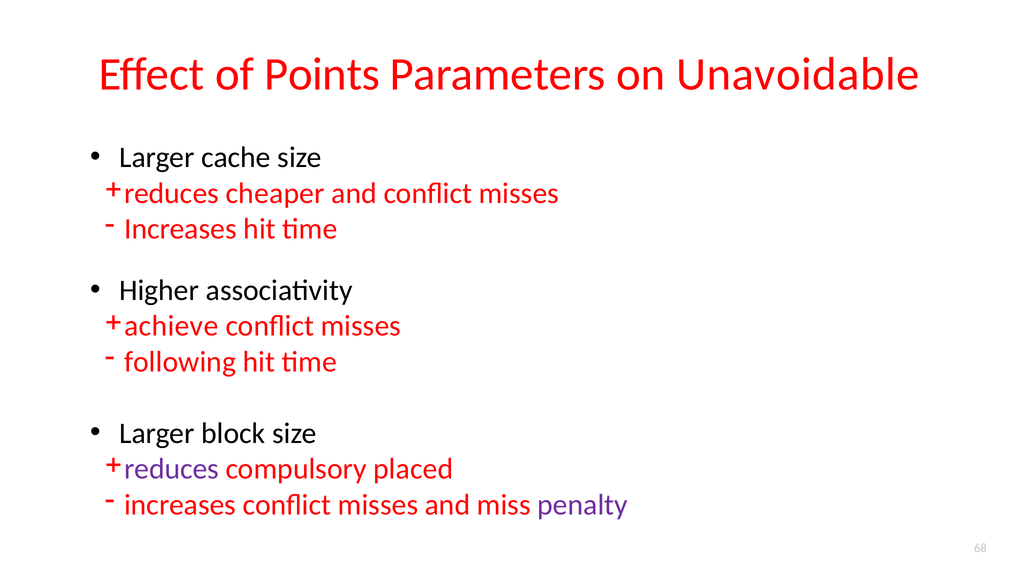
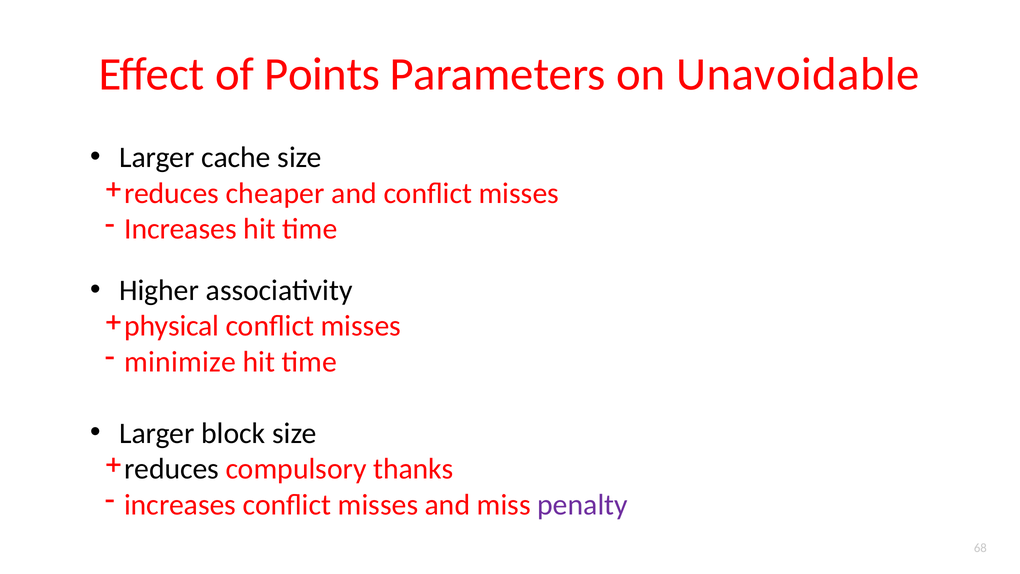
achieve: achieve -> physical (172, 326)
following: following -> minimize (180, 362)
reduces colour: purple -> black (172, 469)
placed: placed -> thanks (413, 469)
